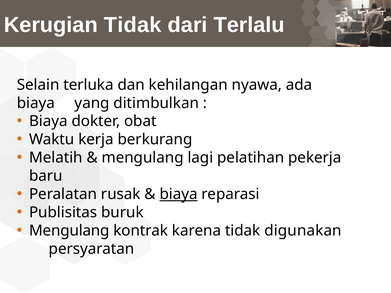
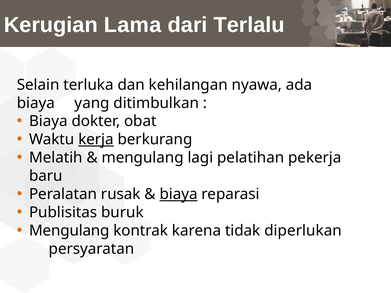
Kerugian Tidak: Tidak -> Lama (133, 25)
kerja underline: none -> present (96, 140)
digunakan: digunakan -> diperlukan (303, 231)
